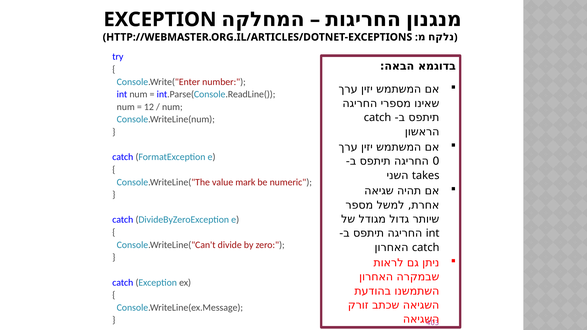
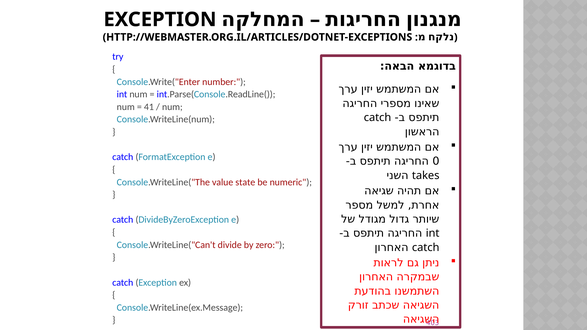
12: 12 -> 41 (149, 107)
mark: mark -> state (245, 182)
